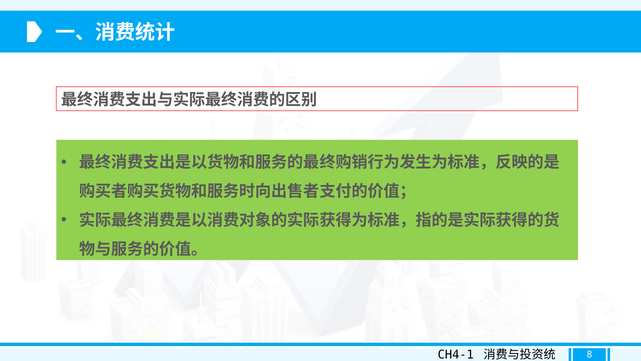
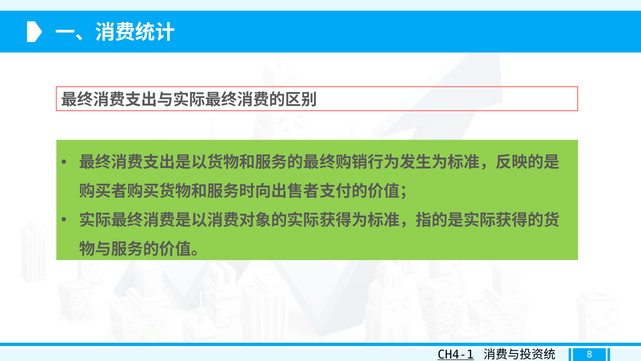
CH4-1 underline: none -> present (456, 354)
